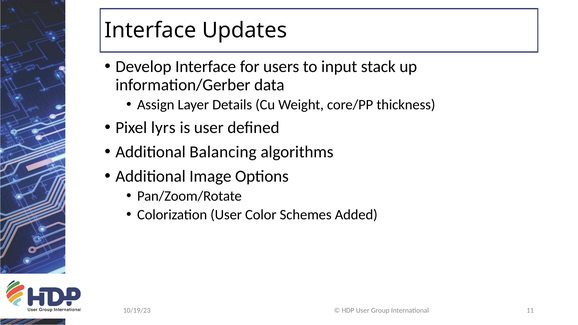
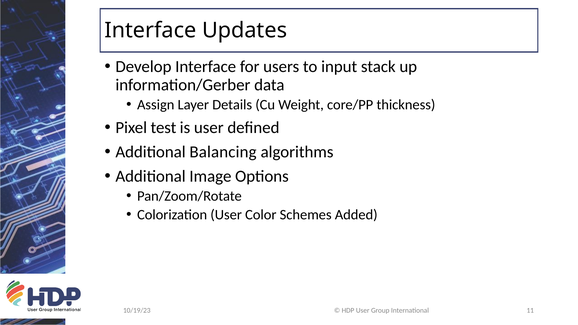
lyrs: lyrs -> test (163, 128)
